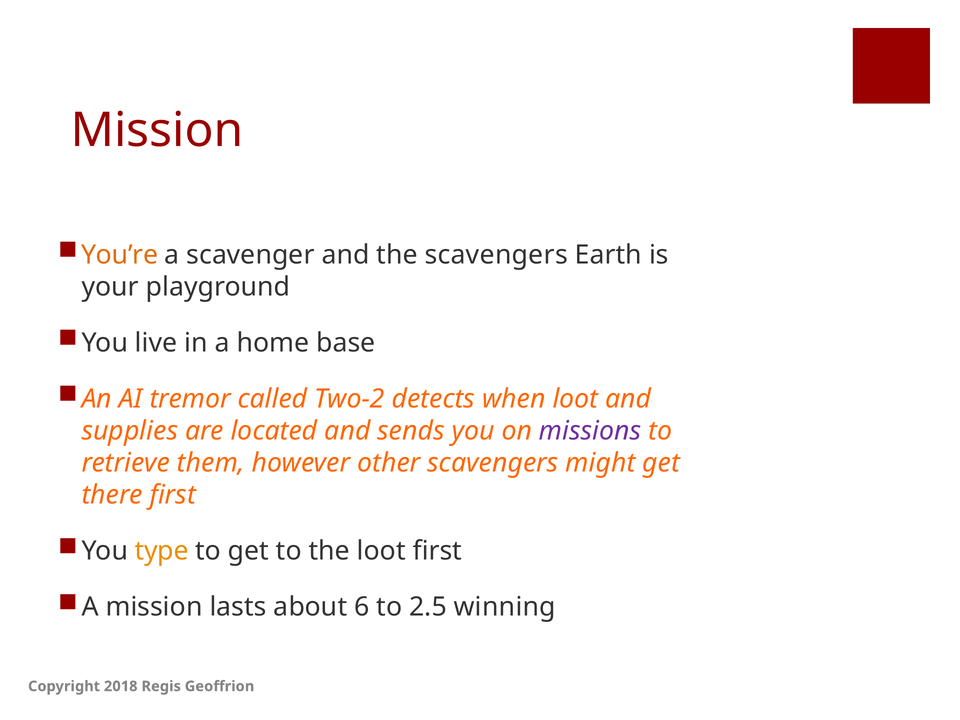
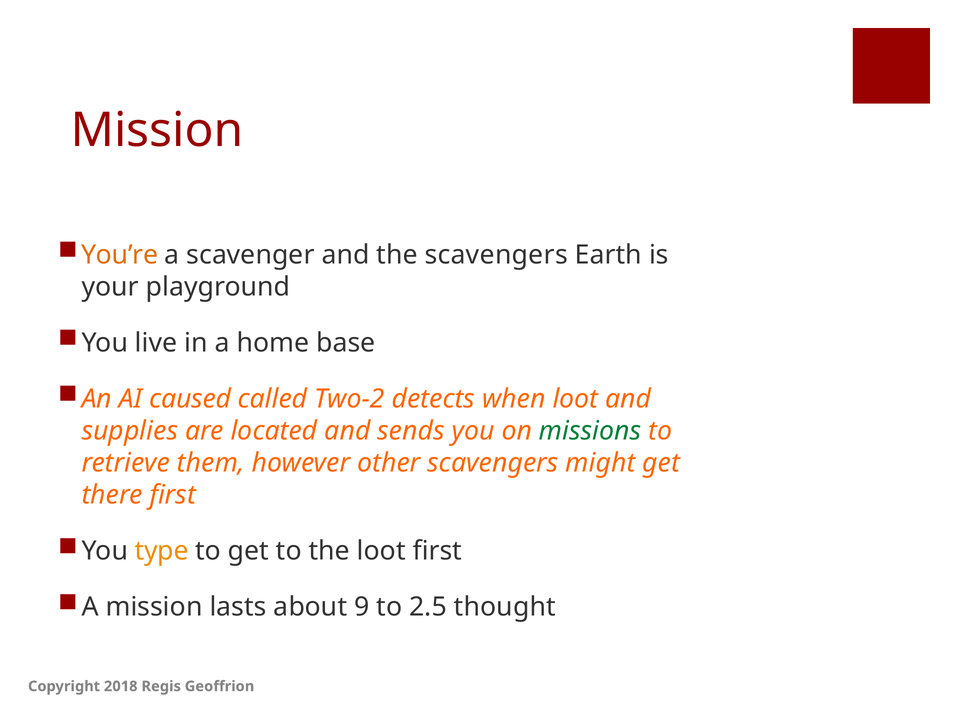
tremor: tremor -> caused (190, 399)
missions colour: purple -> green (590, 431)
6: 6 -> 9 (362, 607)
winning: winning -> thought (505, 607)
